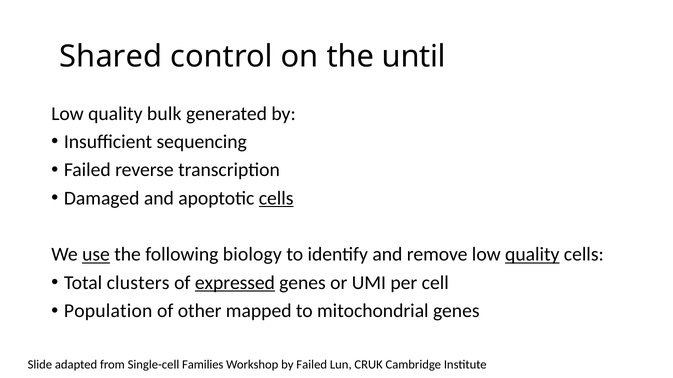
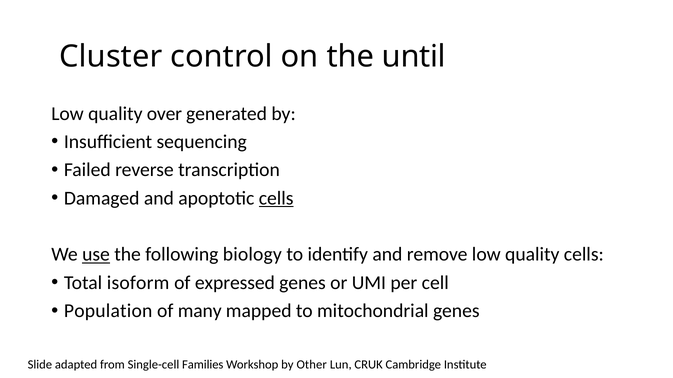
Shared: Shared -> Cluster (111, 57)
bulk: bulk -> over (164, 114)
quality underline: present -> none (532, 255)
clusters: clusters -> isoform (138, 283)
expressed underline: present -> none (235, 283)
other: other -> many (200, 311)
by Failed: Failed -> Other (312, 365)
